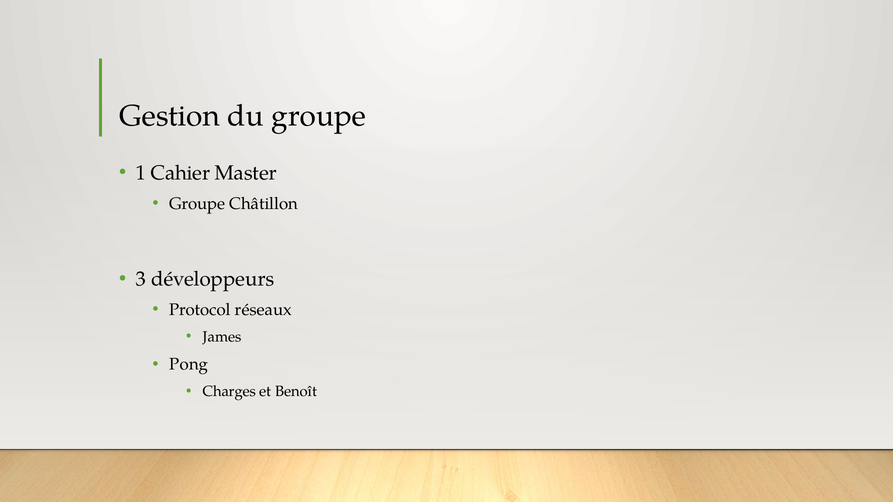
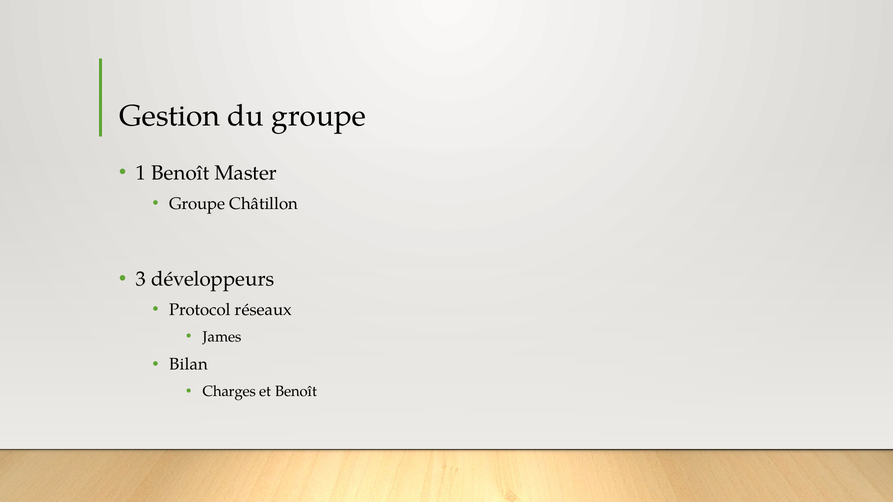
1 Cahier: Cahier -> Benoît (180, 173)
Pong: Pong -> Bilan (189, 365)
